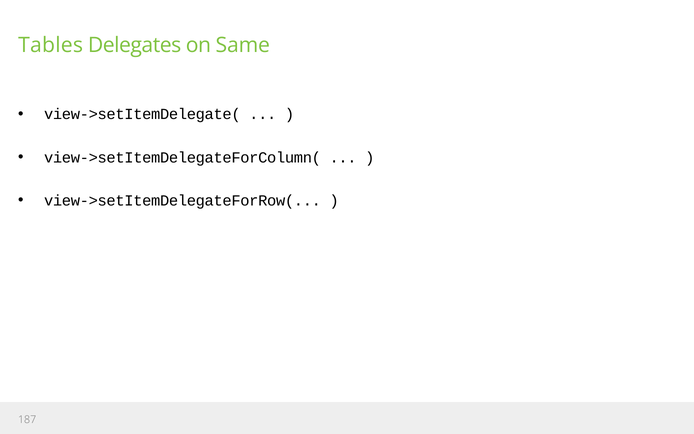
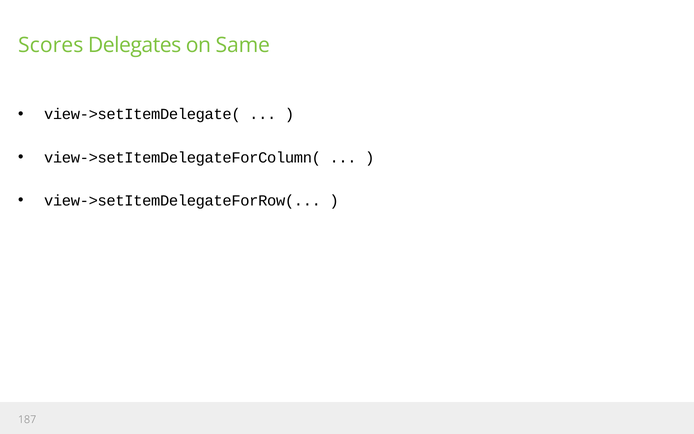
Tables: Tables -> Scores (51, 45)
